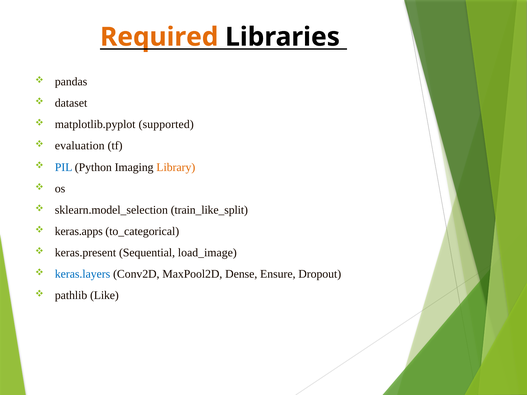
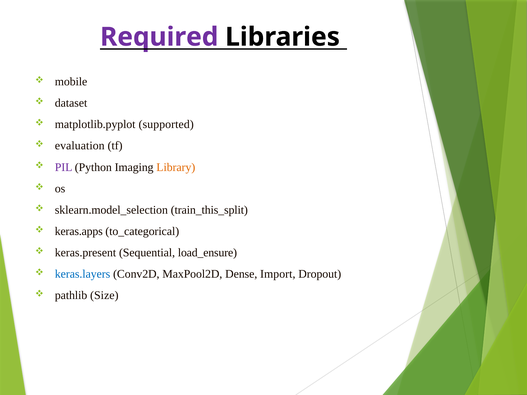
Required colour: orange -> purple (159, 37)
pandas: pandas -> mobile (71, 82)
PIL colour: blue -> purple (64, 167)
train_like_split: train_like_split -> train_this_split (209, 210)
load_image: load_image -> load_ensure (207, 253)
Ensure: Ensure -> Import (278, 274)
Like: Like -> Size (104, 295)
